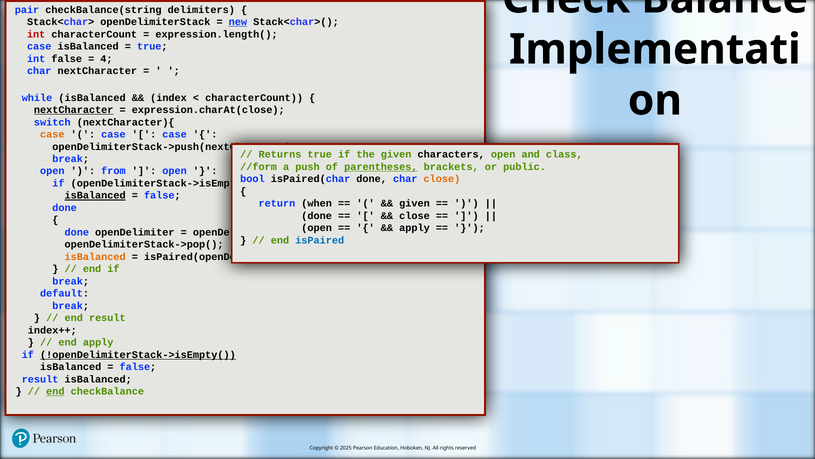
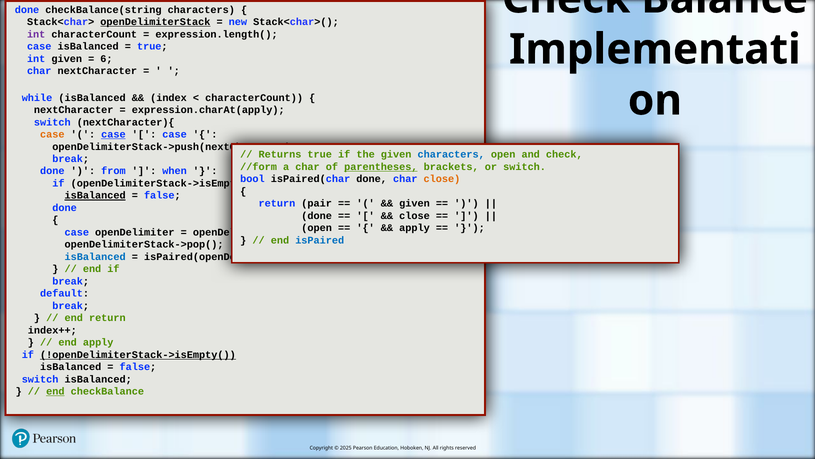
pair: pair -> done (27, 10)
checkBalance(string delimiters: delimiters -> characters (201, 10)
openDelimiterStack underline: none -> present (155, 22)
new underline: present -> none (238, 22)
int colour: red -> purple (36, 34)
int false: false -> given (67, 59)
4: 4 -> 6 (106, 59)
nextCharacter underline: present -> none (74, 110)
expression.charAt(close: expression.charAt(close -> expression.charAt(apply (208, 110)
case underline: none -> present (113, 134)
characters colour: black -> blue (451, 154)
and class: class -> check (564, 154)
a push: push -> char (307, 167)
or public: public -> switch (525, 167)
open: open -> done (52, 171)
open: open -> when (175, 171)
when: when -> pair (317, 203)
done: done -> case (77, 232)
isBalanced colour: orange -> blue (95, 256)
end result: result -> return (107, 318)
result: result -> switch (40, 379)
